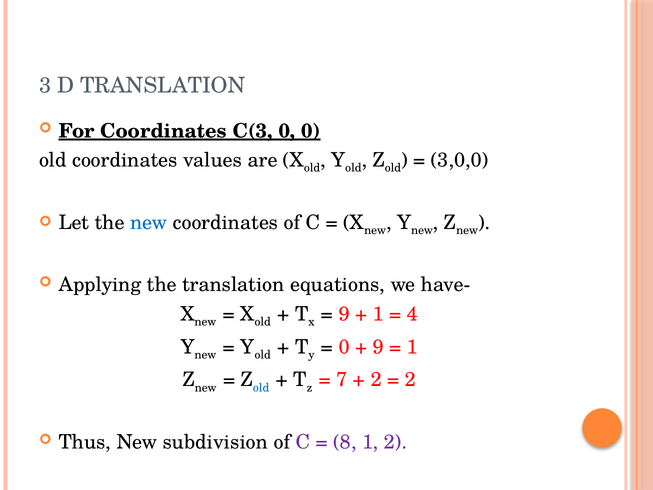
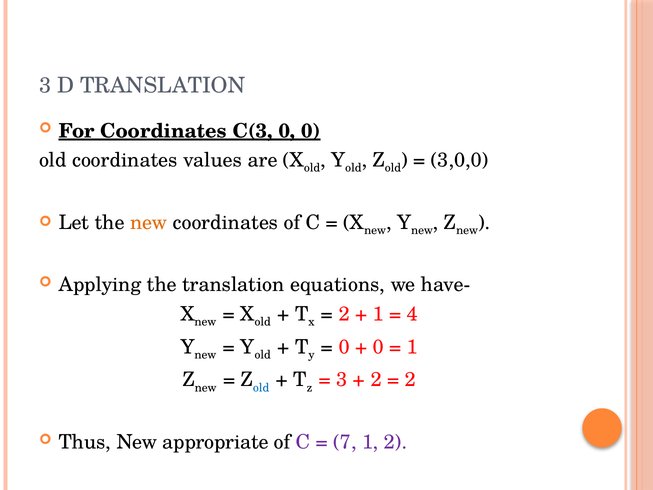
new colour: blue -> orange (149, 222)
9: 9 -> 2 (344, 314)
9: 9 -> 0 (378, 347)
7: 7 -> 3 (342, 380)
subdivision: subdivision -> appropriate (216, 442)
8: 8 -> 7 (345, 442)
